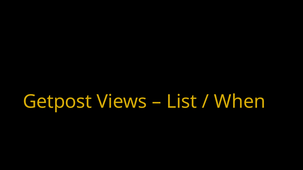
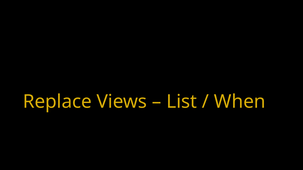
Getpost: Getpost -> Replace (57, 102)
